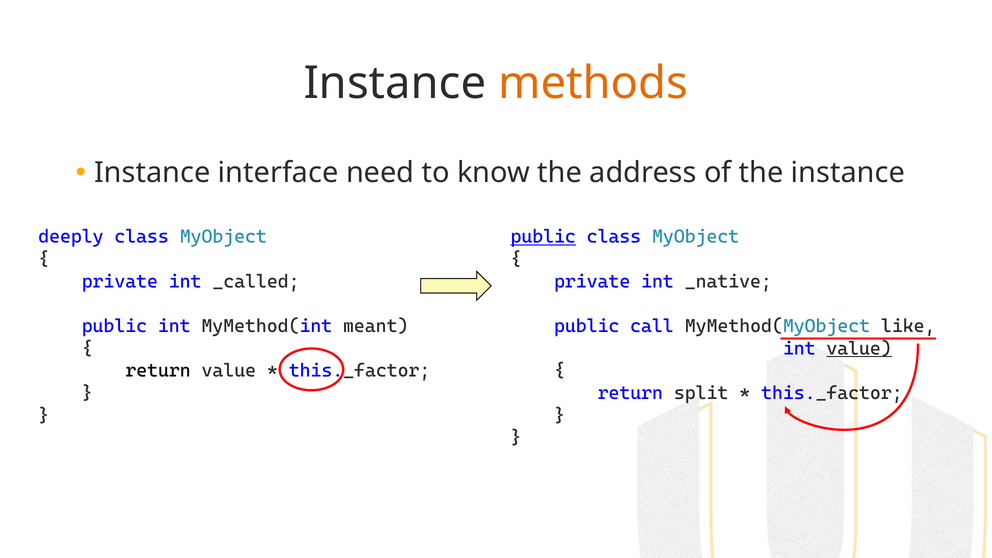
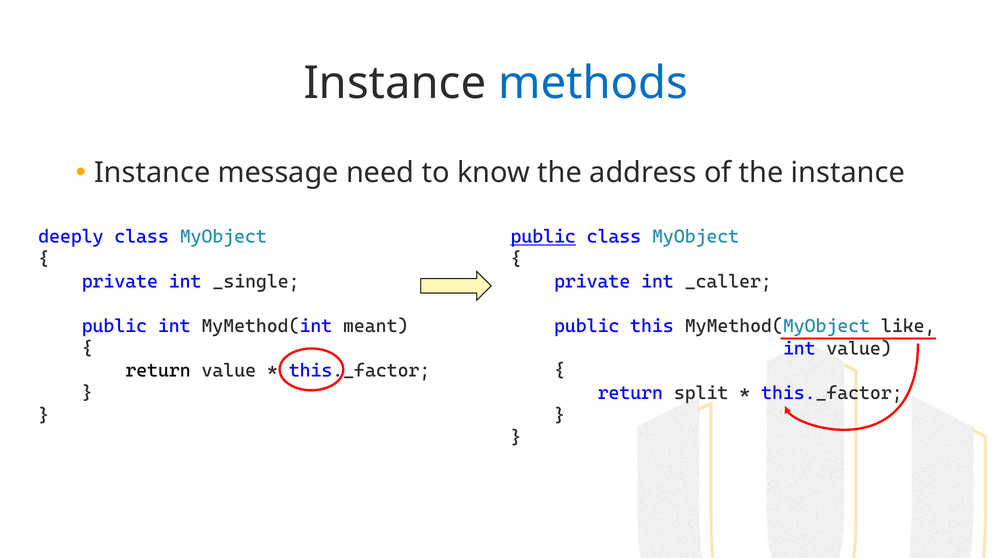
methods colour: orange -> blue (593, 83)
interface: interface -> message (278, 173)
_called: _called -> _single (256, 281)
_native: _native -> _caller (728, 281)
call: call -> this (652, 326)
value underline: present -> none (859, 348)
